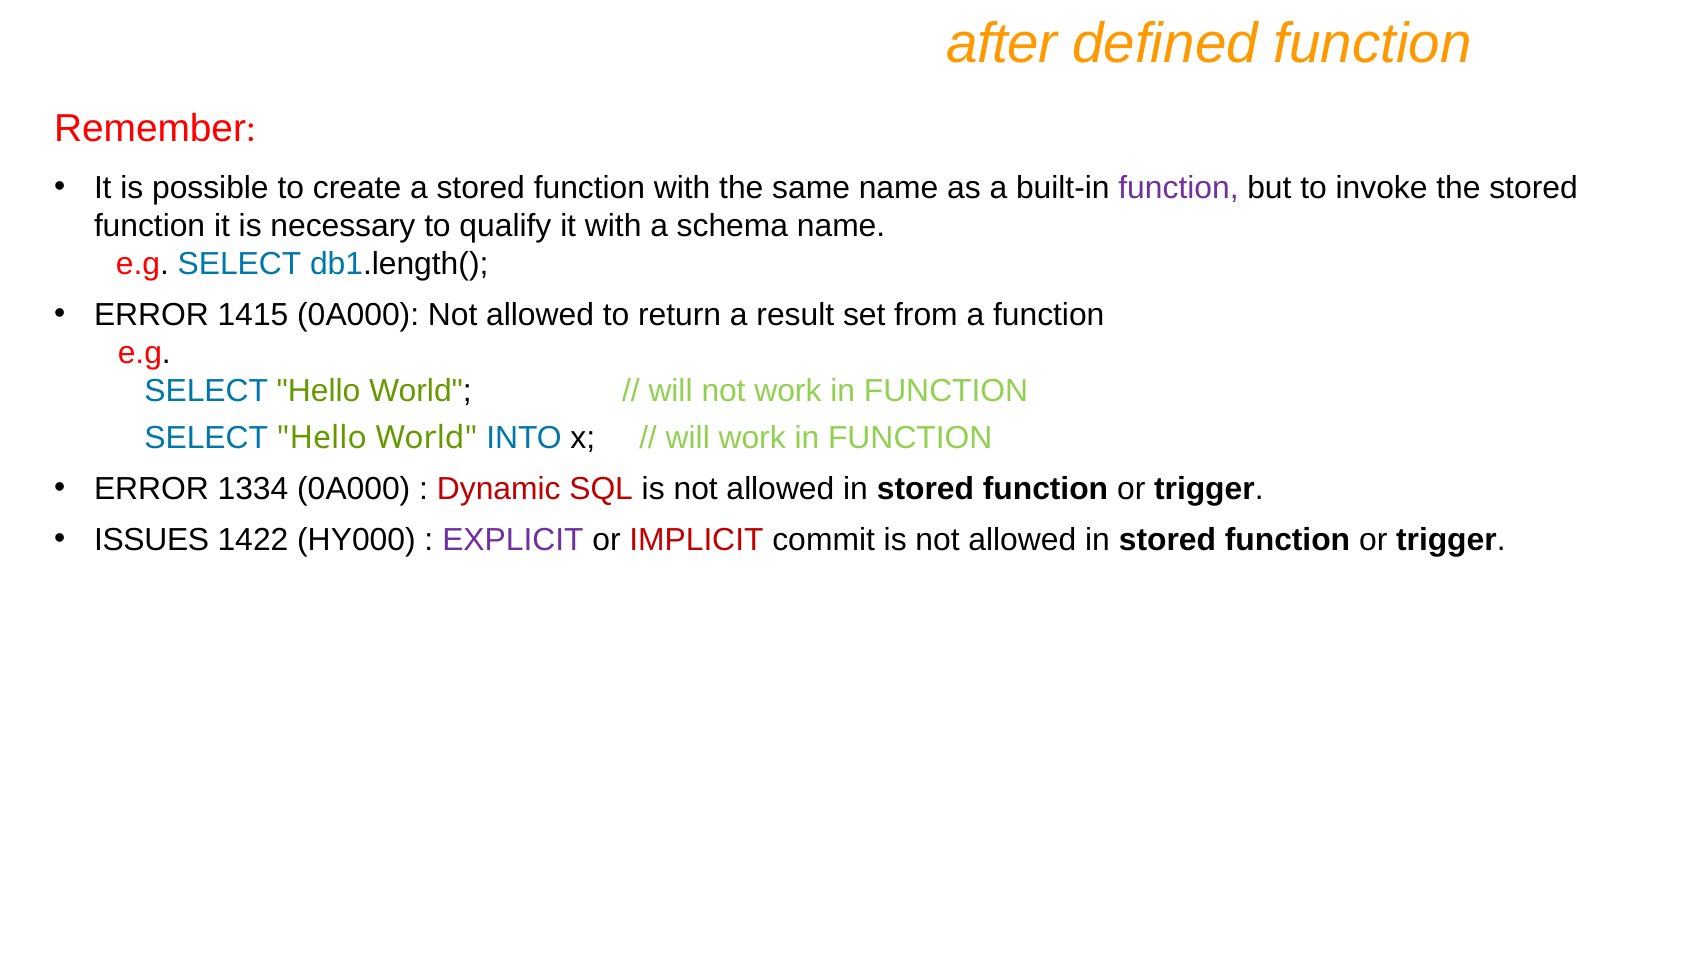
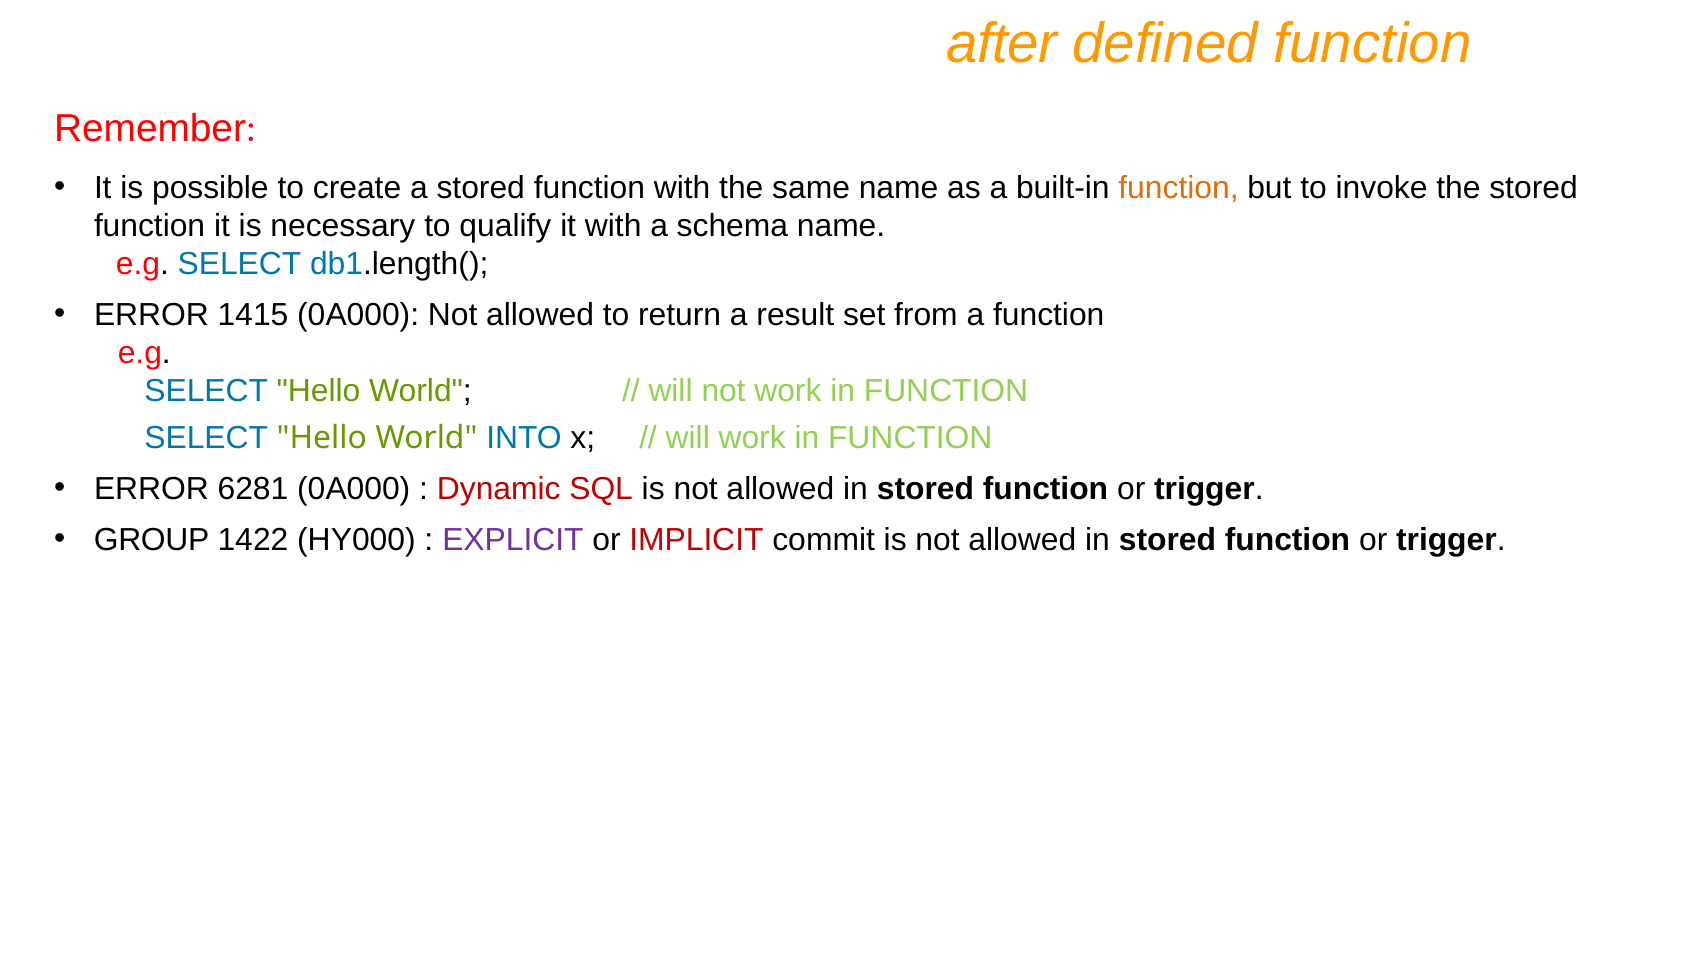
function colour: purple -> orange (1178, 188)
1334: 1334 -> 6281 (253, 489)
ISSUES: ISSUES -> GROUP (152, 540)
